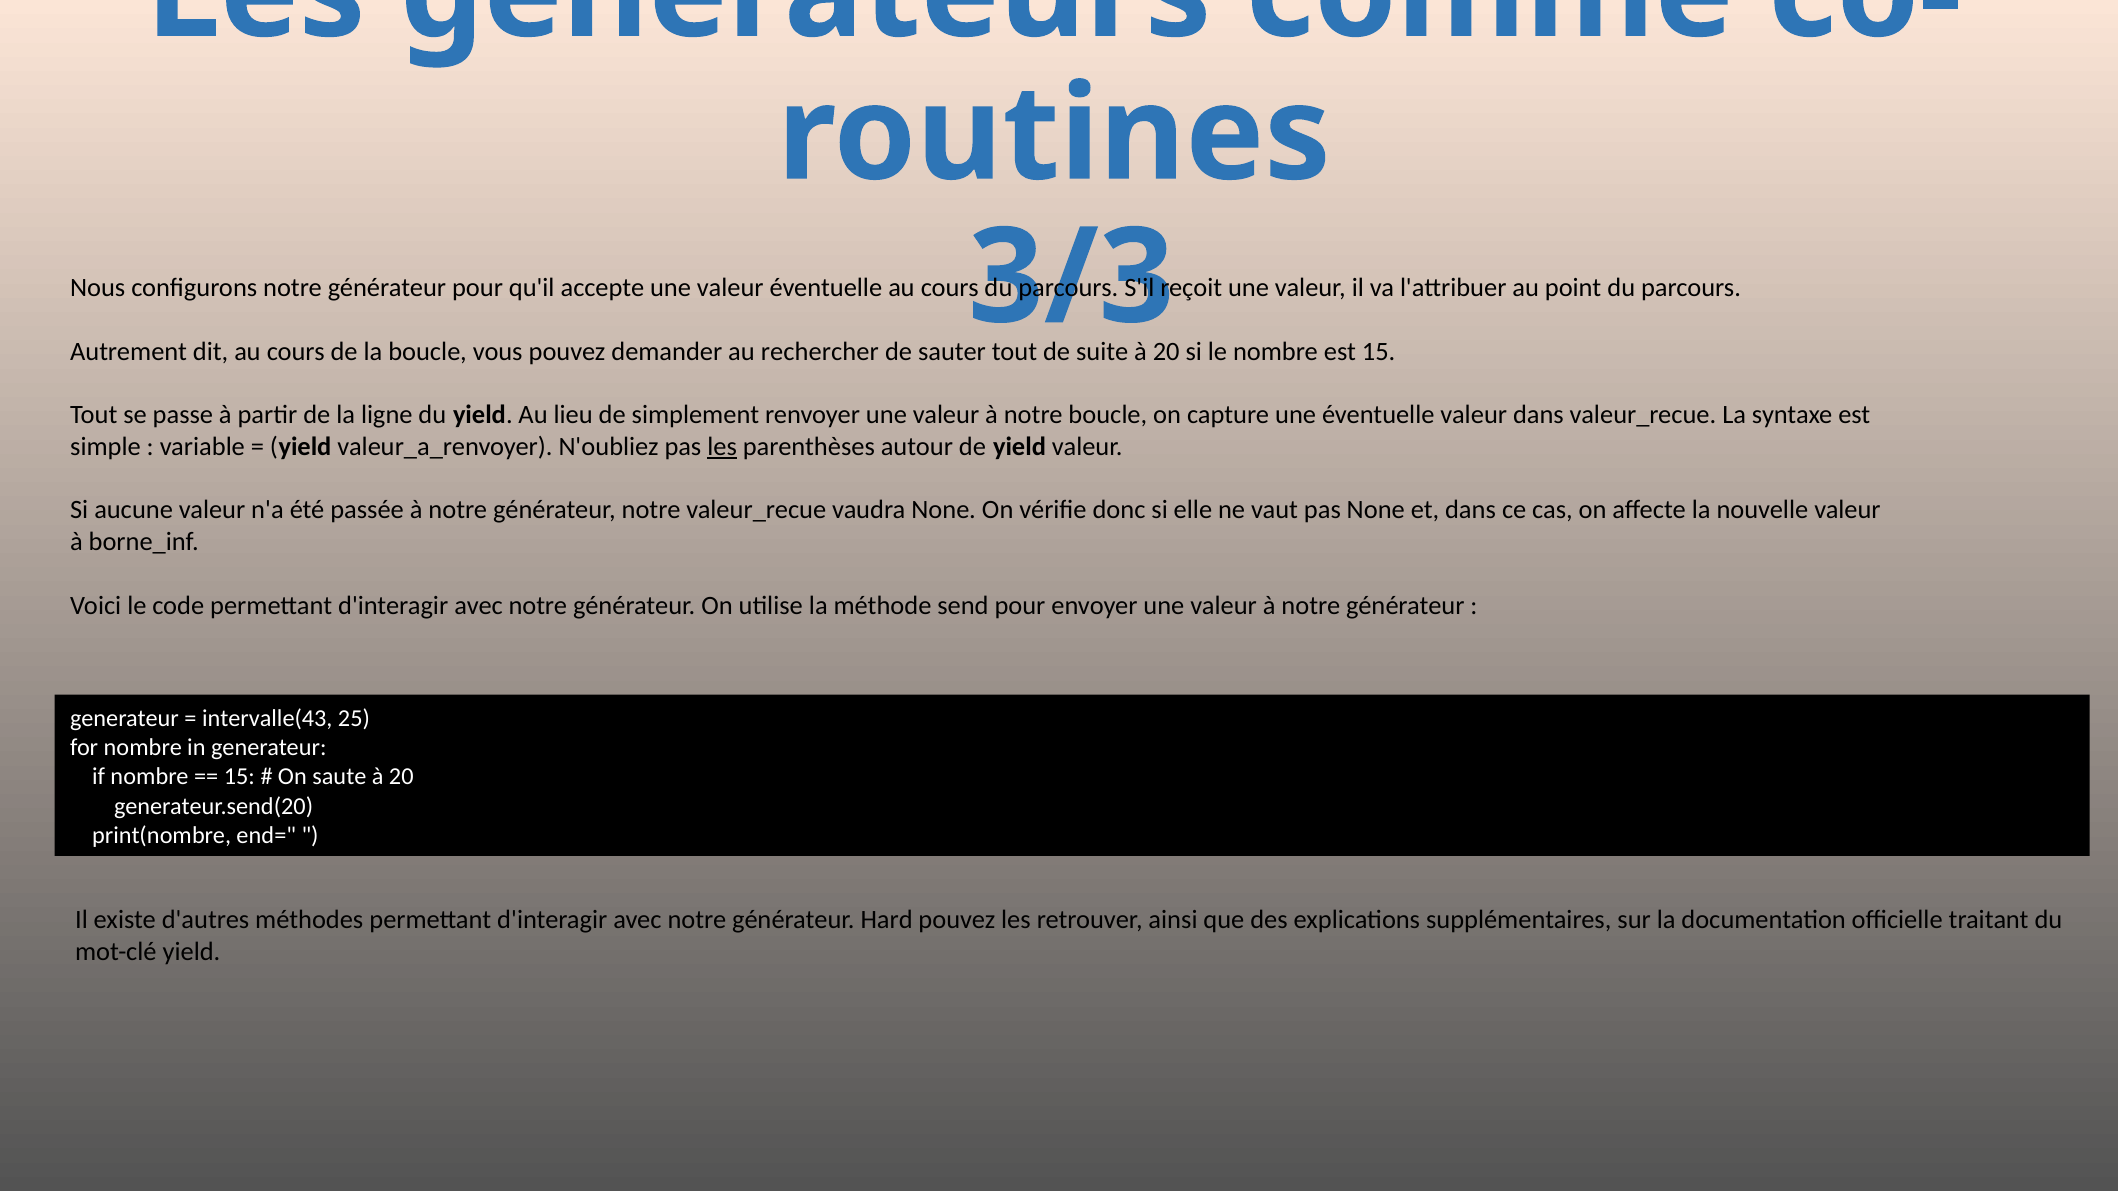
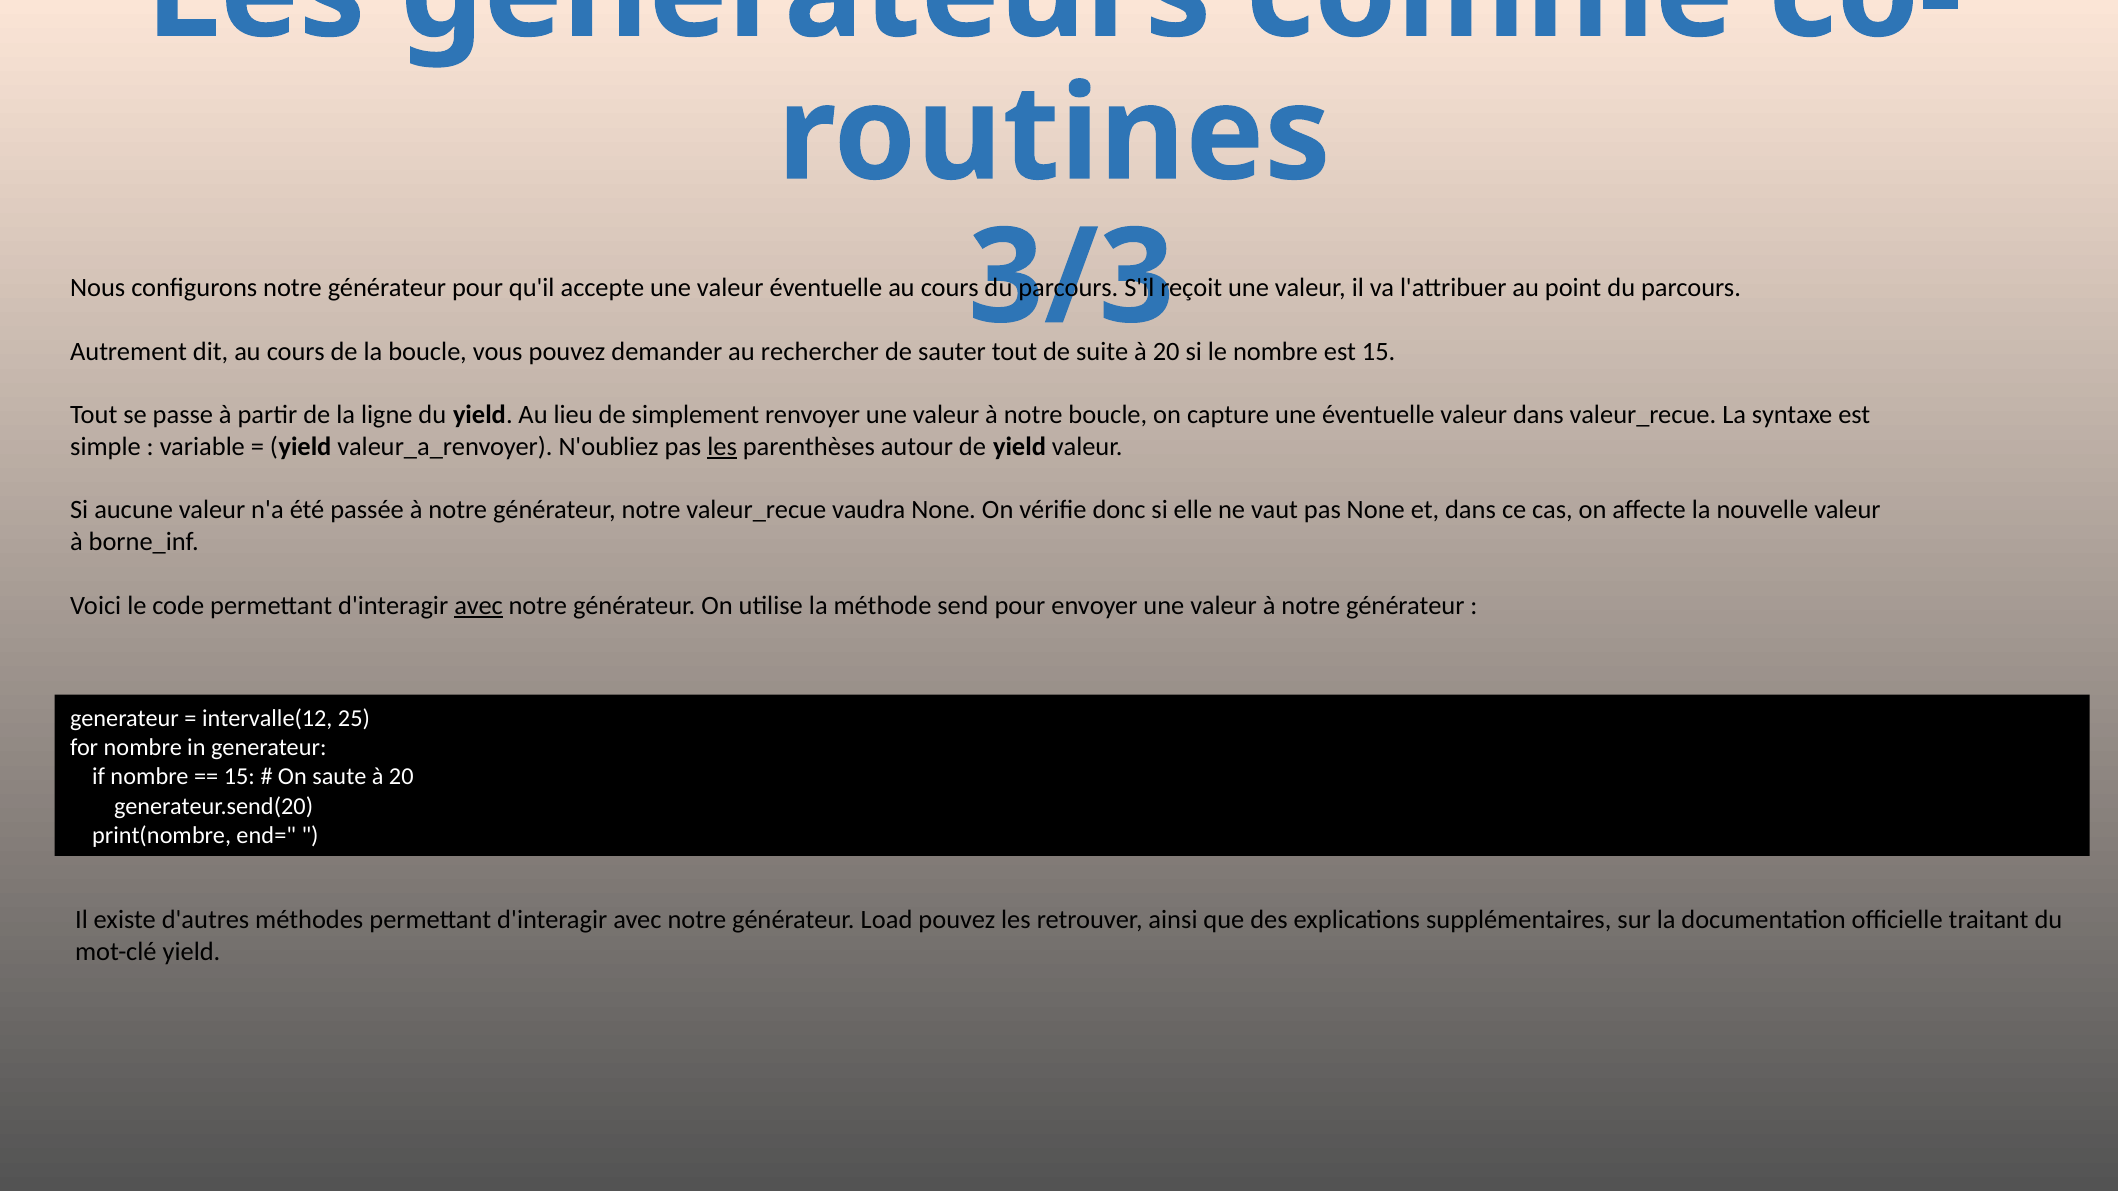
avec underline: none -> present (479, 606)
intervalle(43: intervalle(43 -> intervalle(12 (267, 719)
Hard: Hard -> Load (887, 920)
